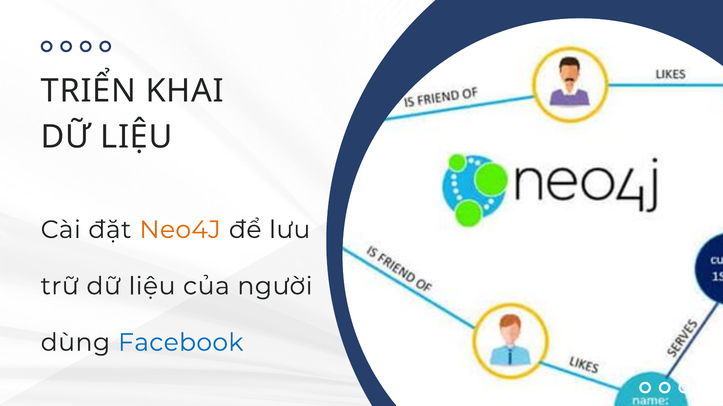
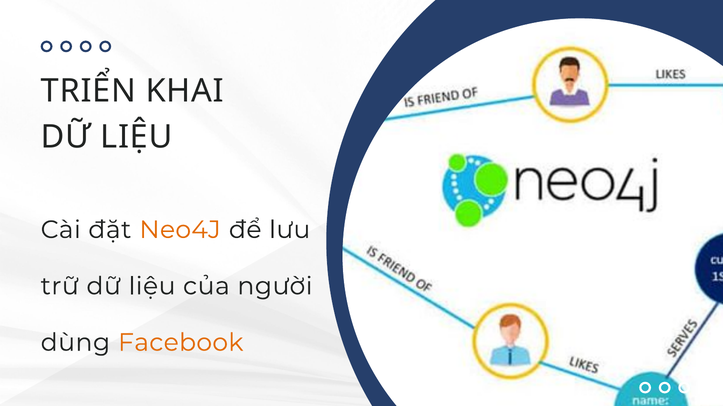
Facebook colour: blue -> orange (181, 343)
